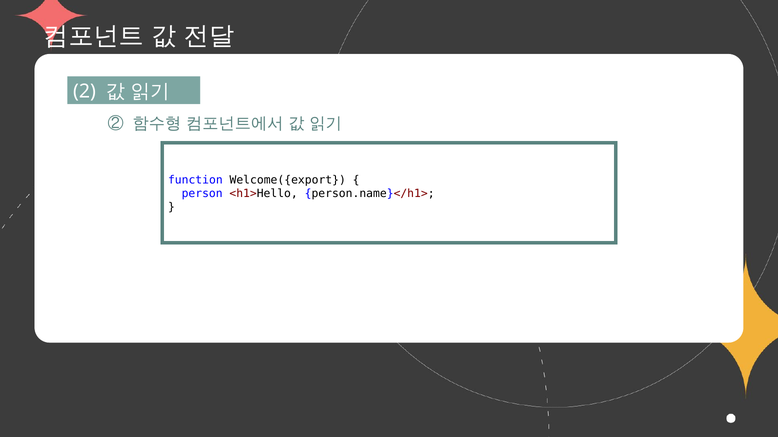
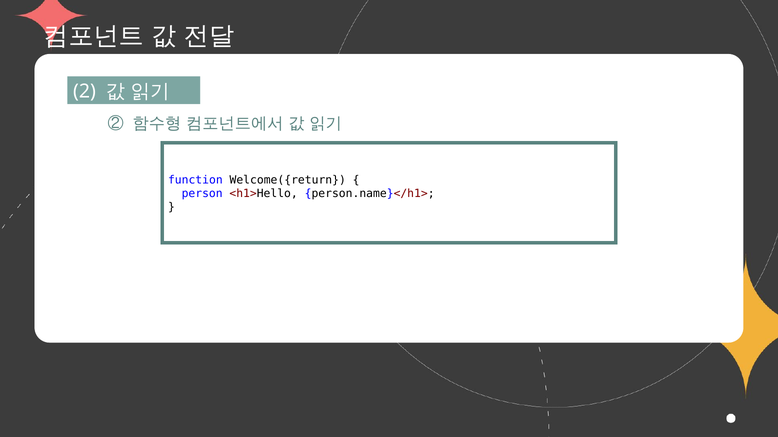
Welcome({export: Welcome({export -> Welcome({return (288, 180)
